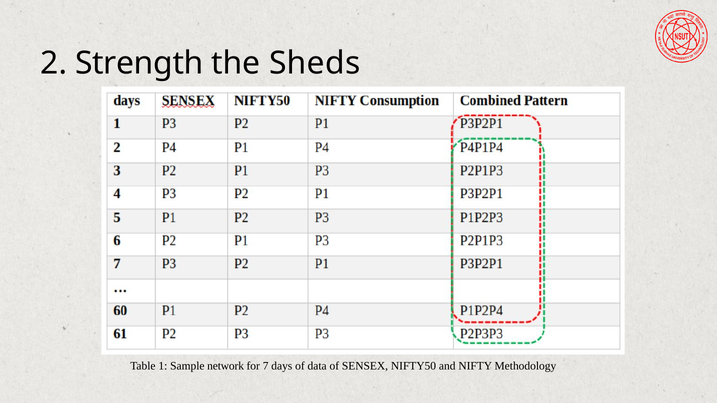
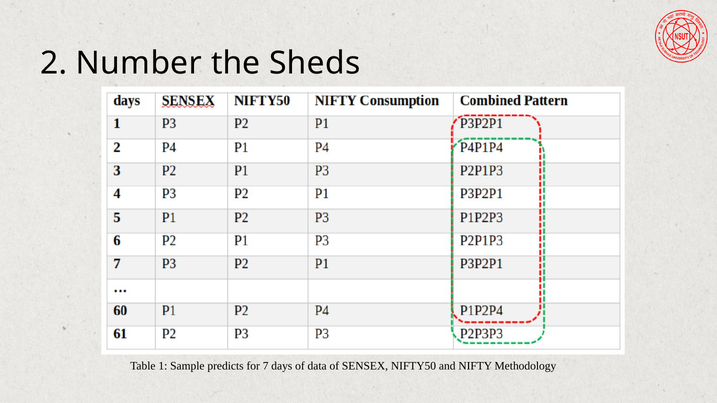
Strength: Strength -> Number (139, 63)
network: network -> predicts (226, 366)
